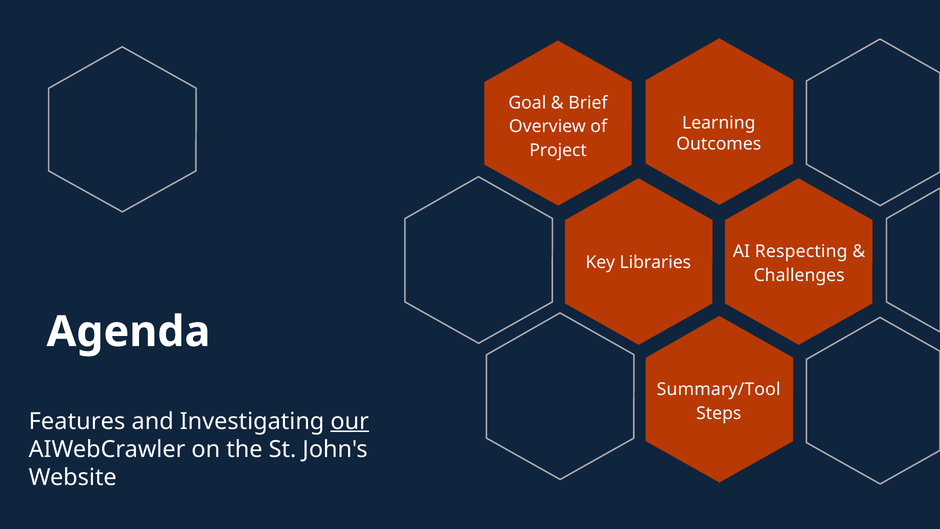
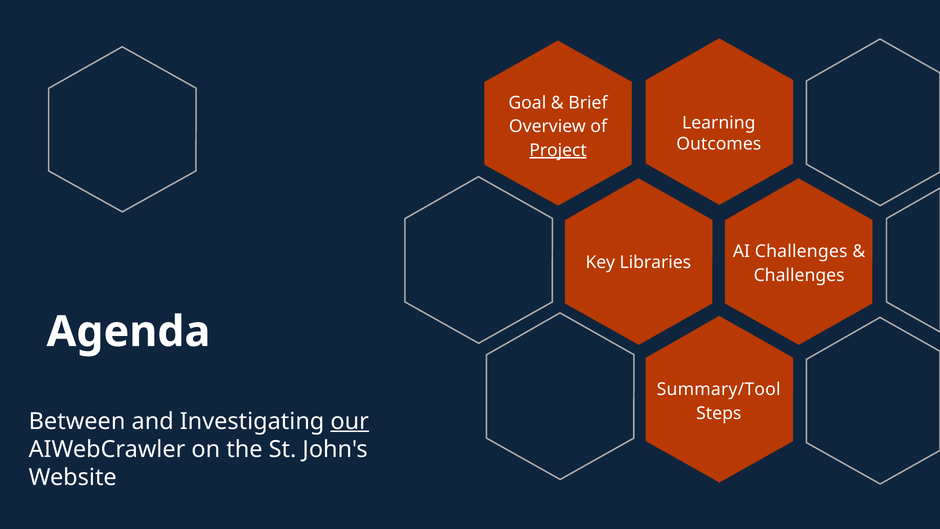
Project underline: none -> present (558, 150)
AI Respecting: Respecting -> Challenges (801, 251)
Features: Features -> Between (77, 421)
